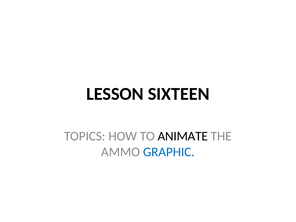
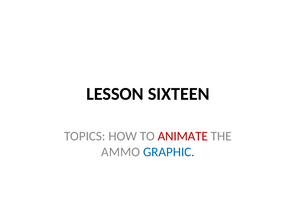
ANIMATE colour: black -> red (183, 136)
